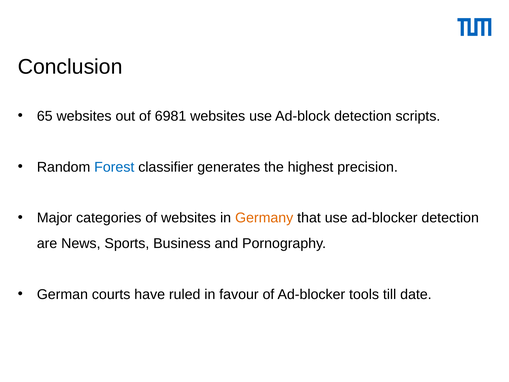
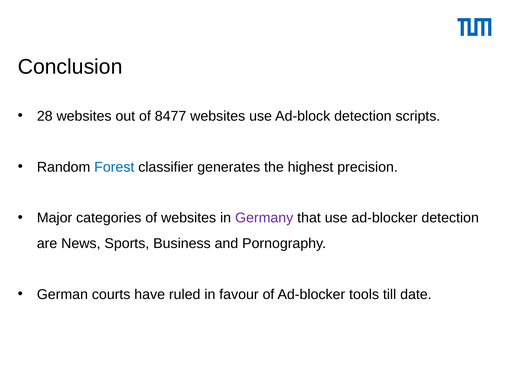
65: 65 -> 28 (45, 116)
6981: 6981 -> 8477 (171, 116)
Germany colour: orange -> purple (264, 218)
